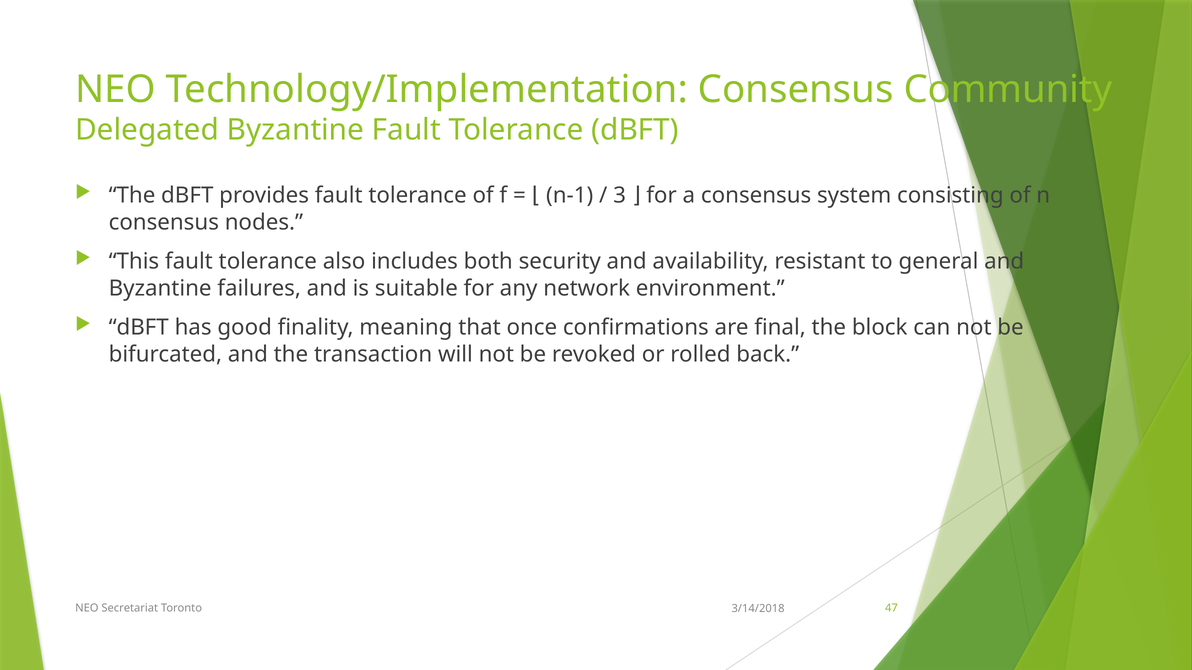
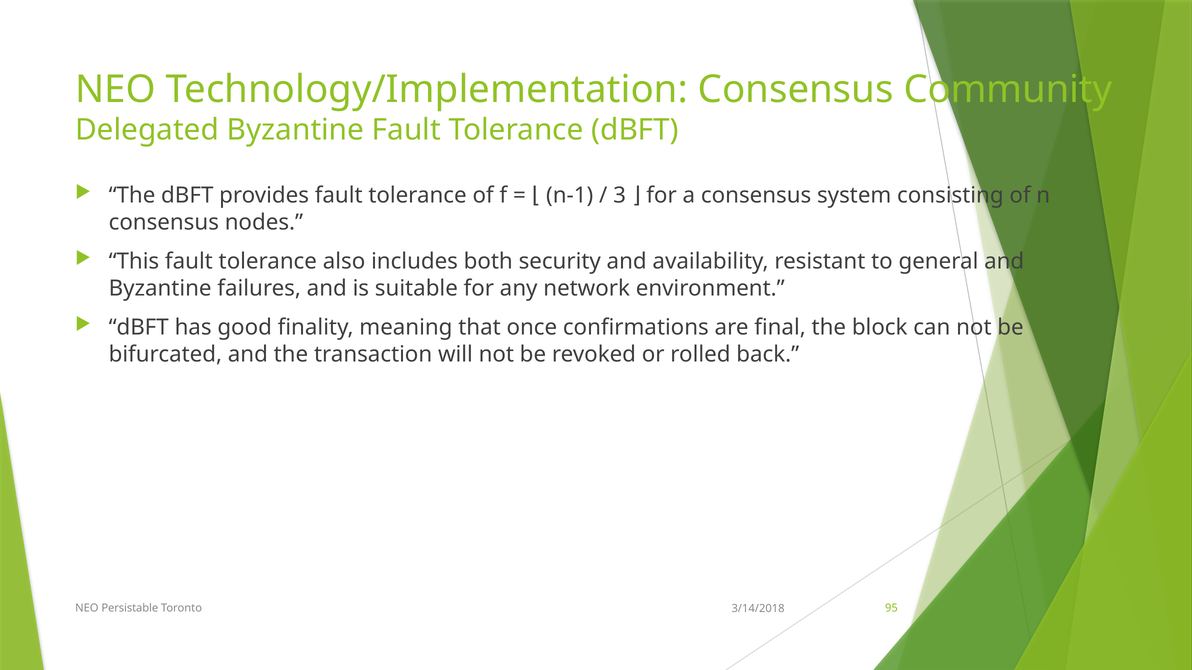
Secretariat: Secretariat -> Persistable (130, 608)
47: 47 -> 95 (891, 608)
